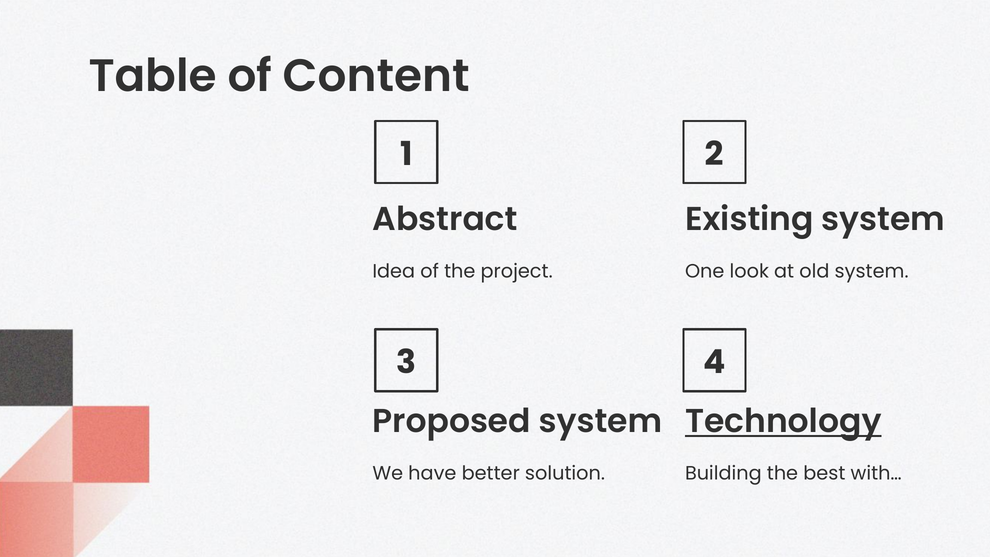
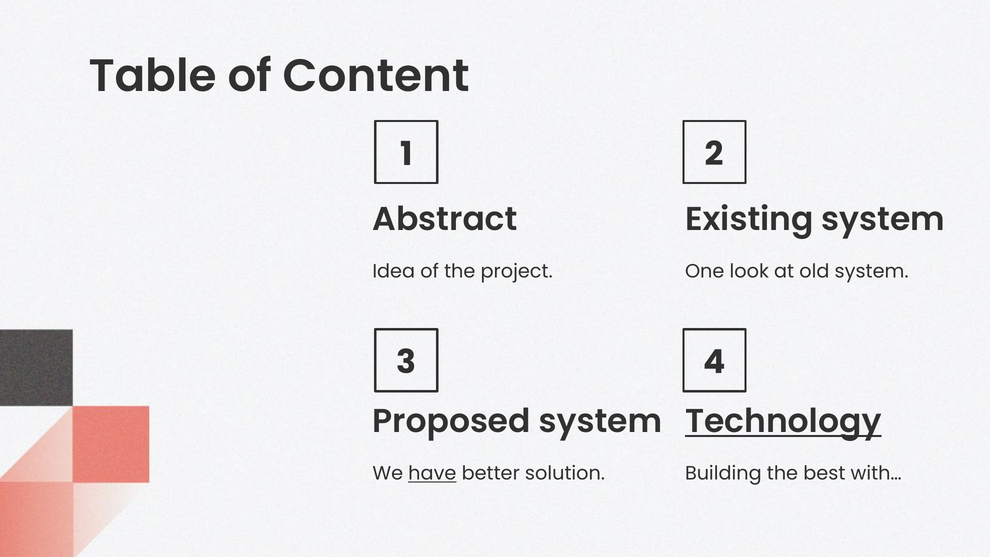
have underline: none -> present (432, 473)
